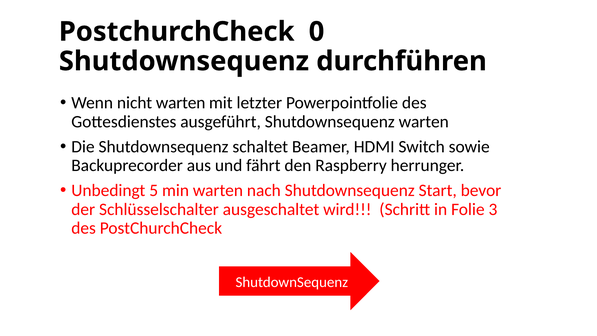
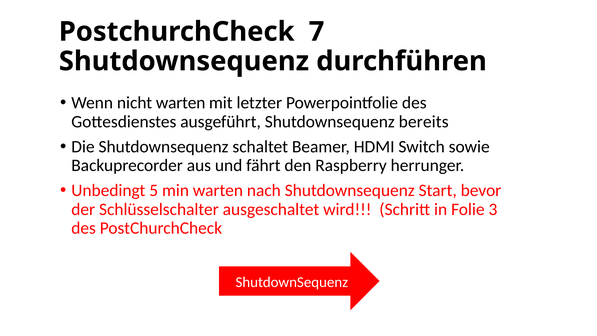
0: 0 -> 7 (317, 32)
Shutdownsequenz warten: warten -> bereits (424, 122)
